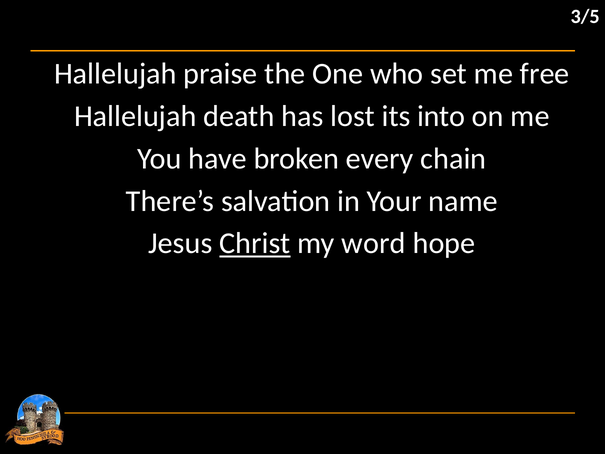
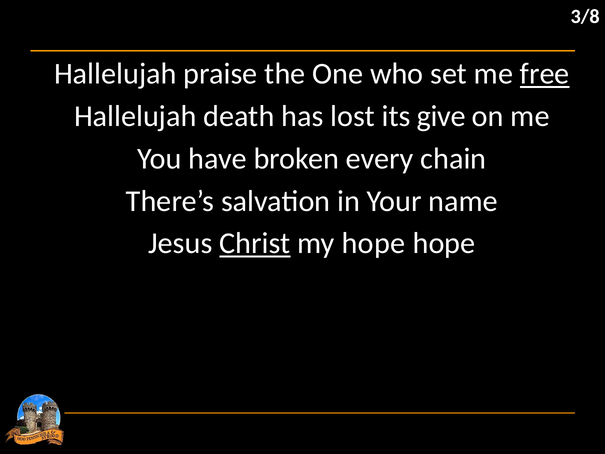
3/5: 3/5 -> 3/8 (585, 16)
free underline: none -> present (545, 74)
into: into -> give (441, 116)
my word: word -> hope (373, 243)
